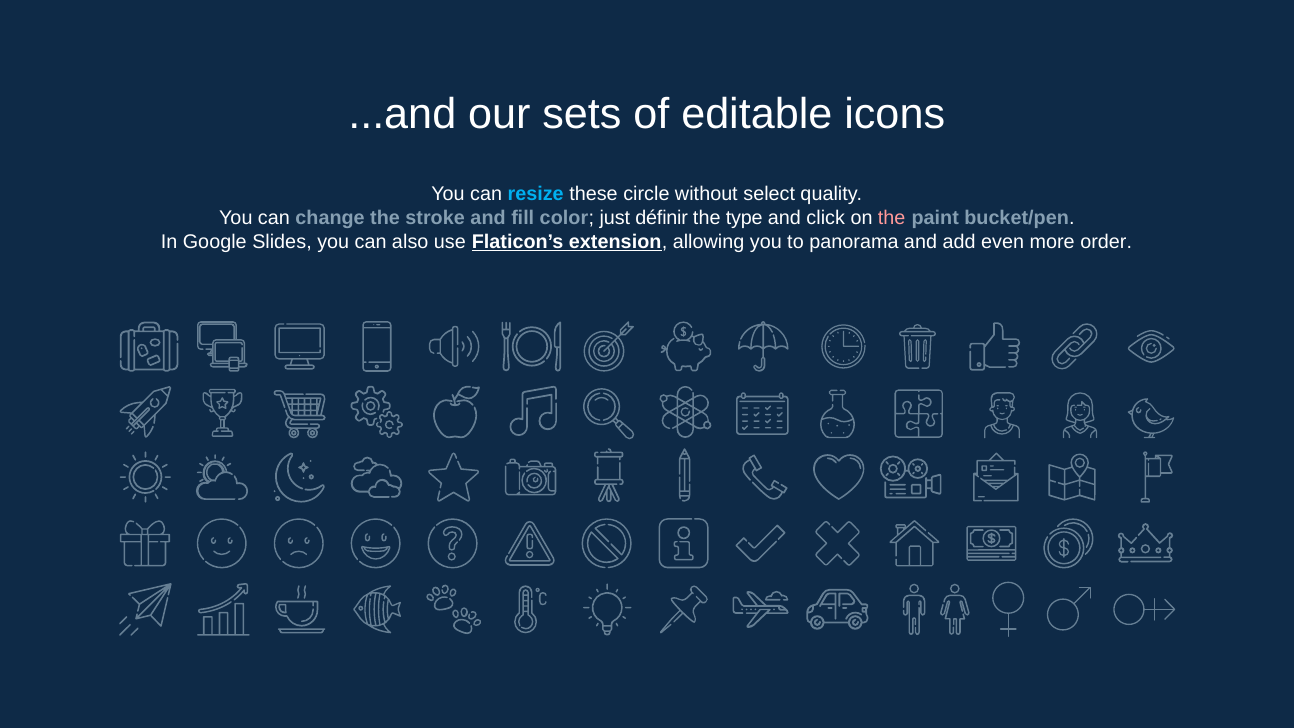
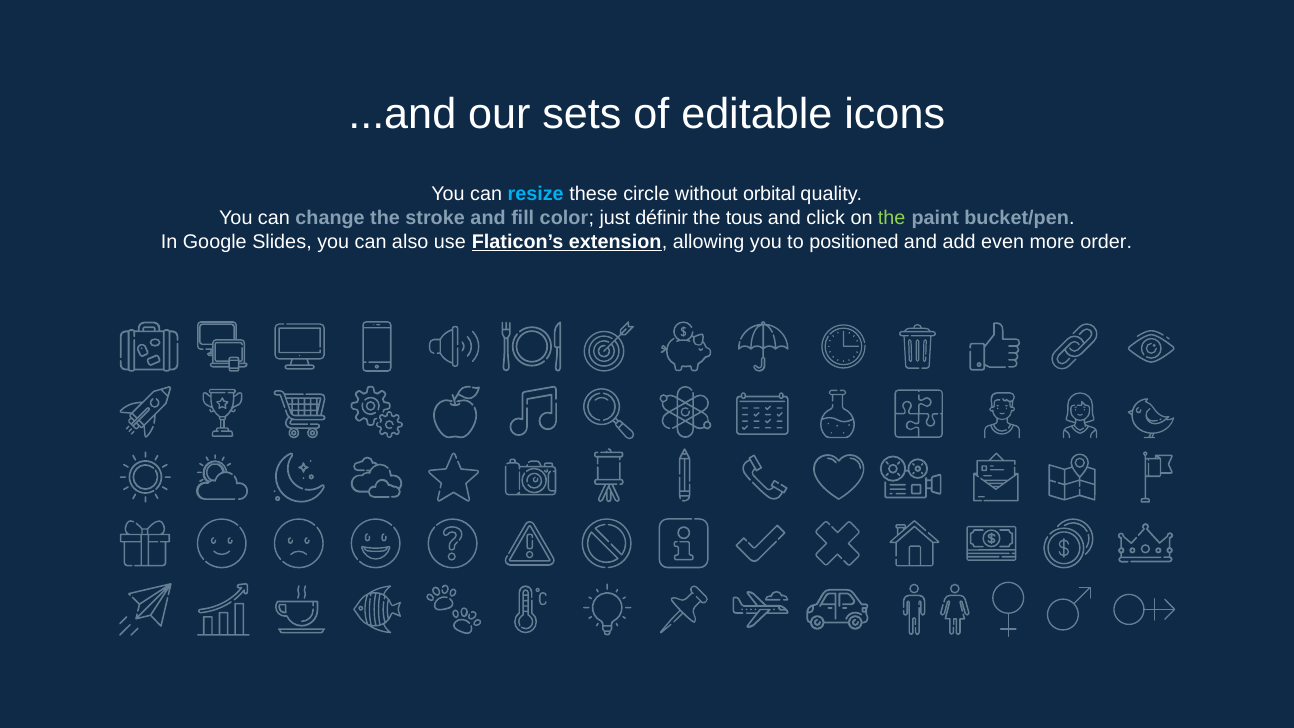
select: select -> orbital (769, 194)
type: type -> tous (744, 218)
the colour: pink -> light green (892, 218)
panorama: panorama -> positioned (854, 242)
